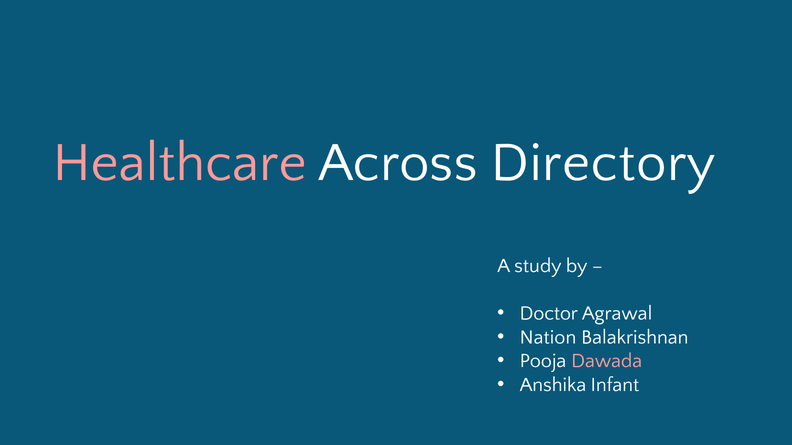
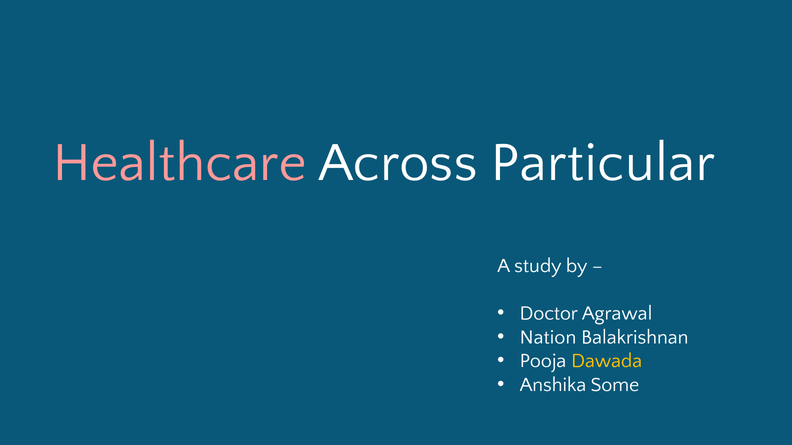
Directory: Directory -> Particular (603, 163)
Dawada colour: pink -> yellow (607, 361)
Infant: Infant -> Some (615, 385)
